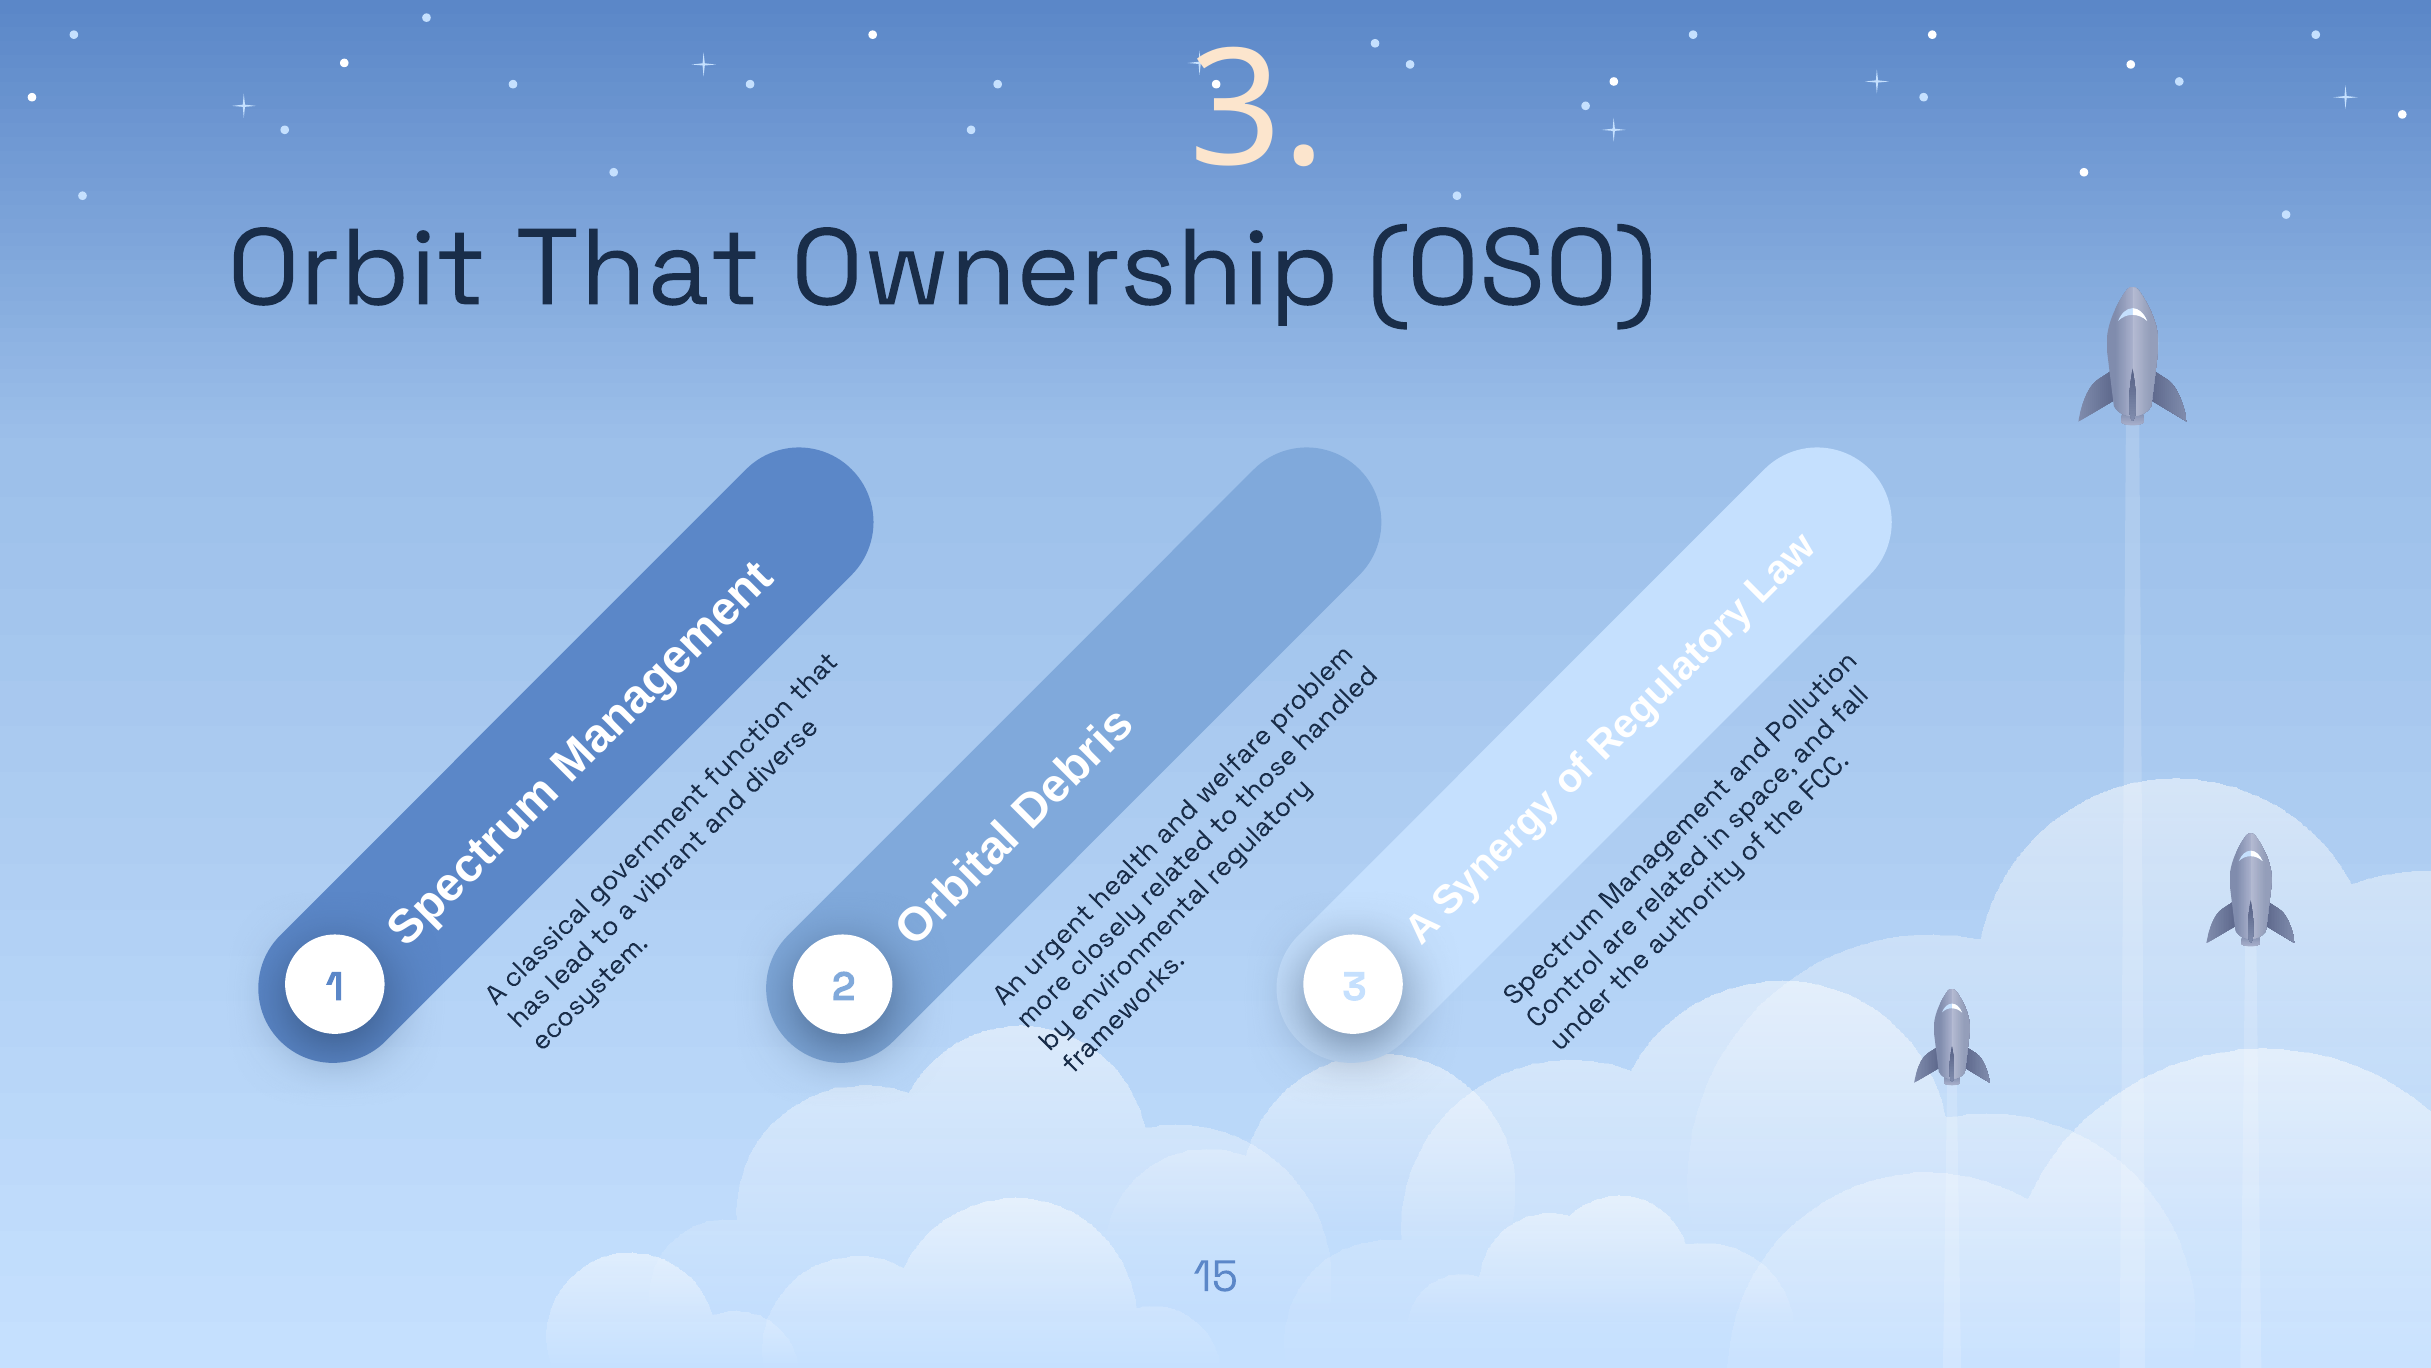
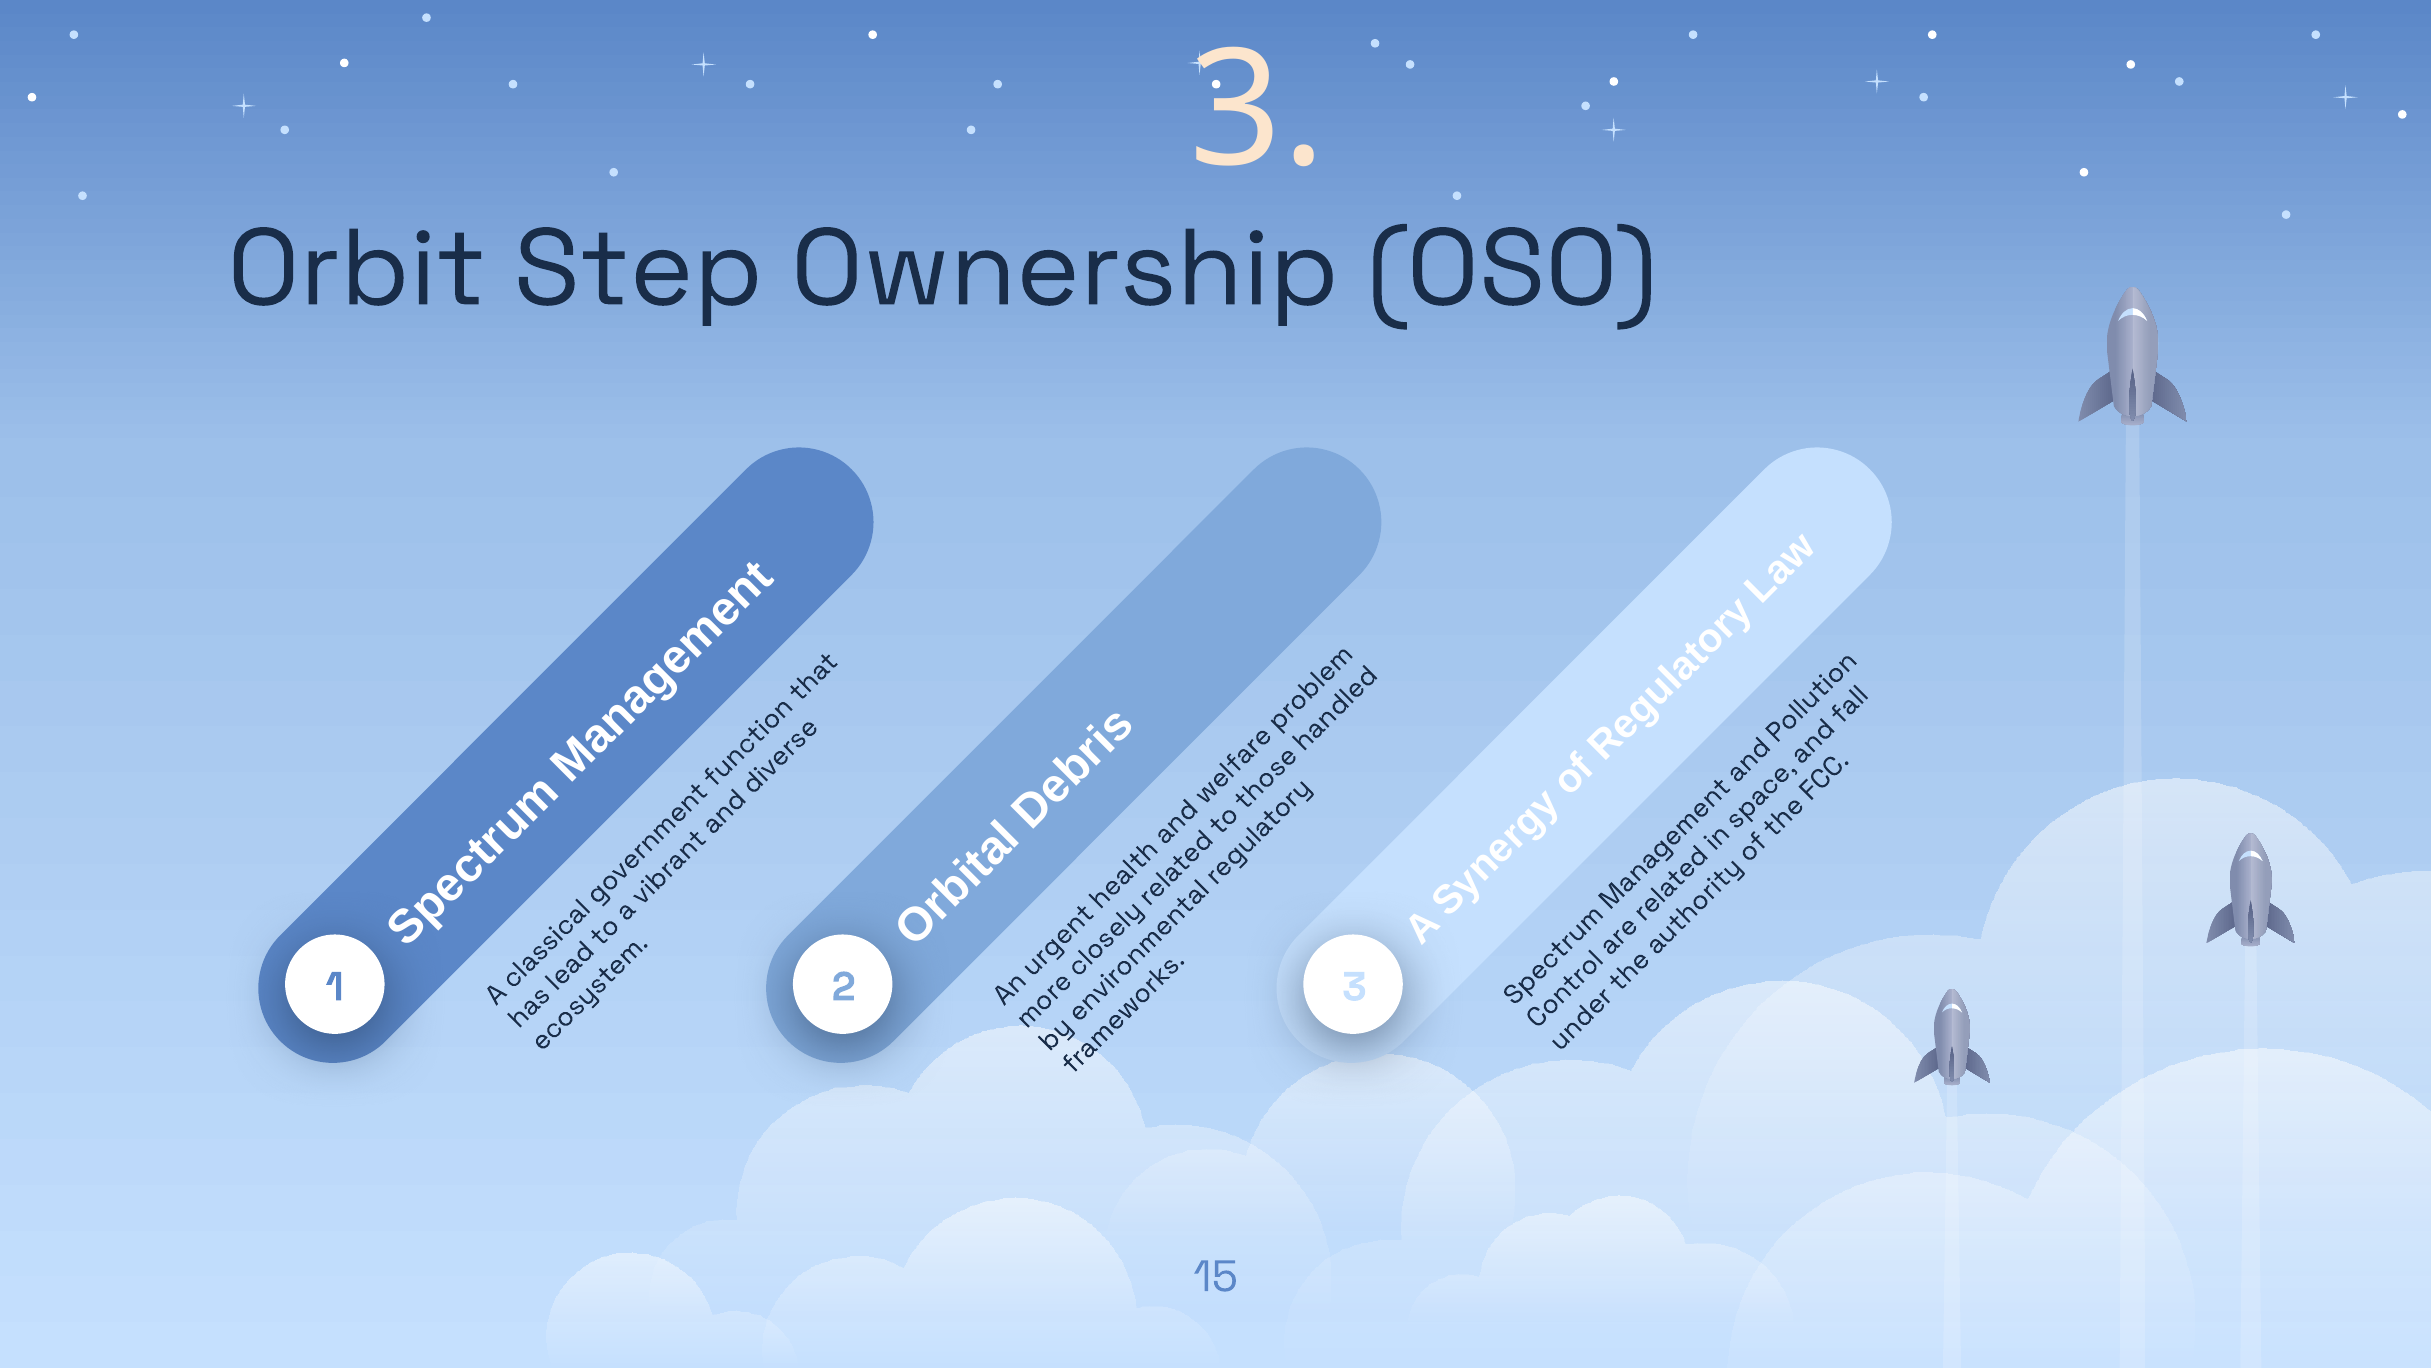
That: That -> Step (638, 269)
